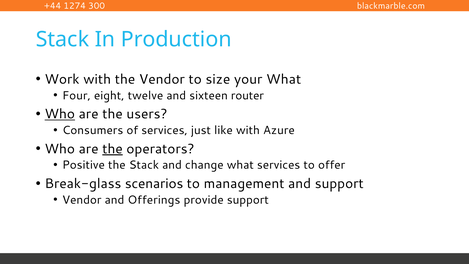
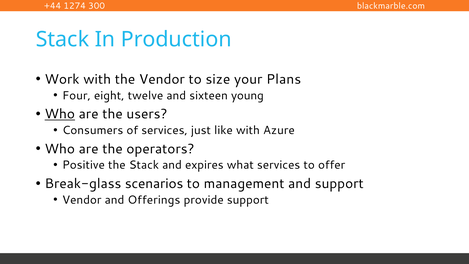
your What: What -> Plans (284, 79)
router: router -> young (247, 95)
the underline: present -> none (112, 149)
change: change -> expires (204, 165)
